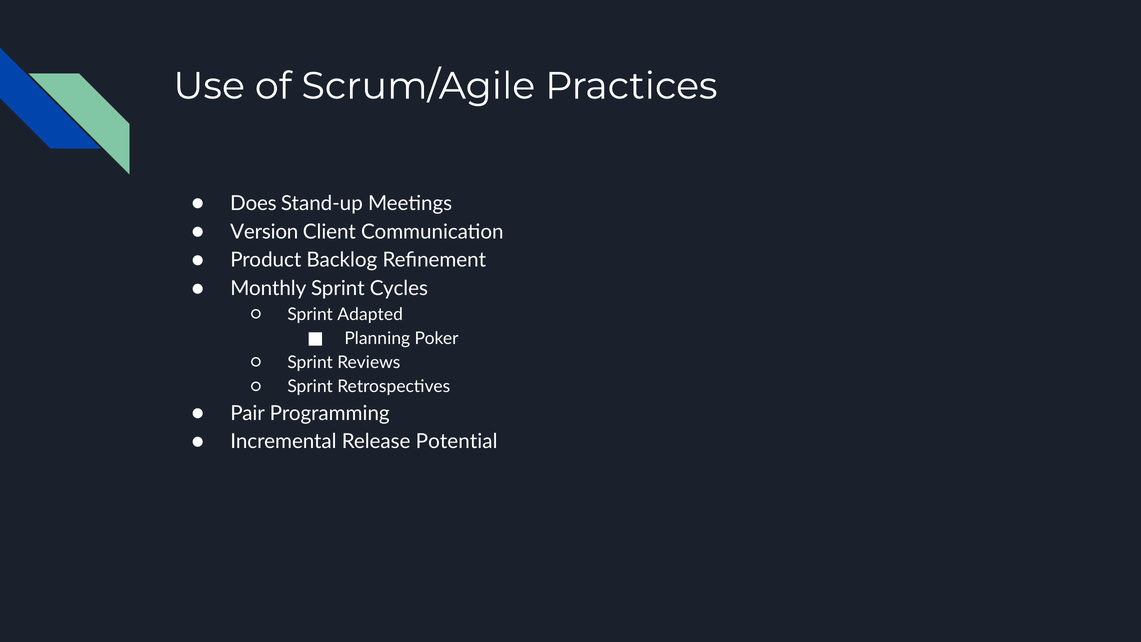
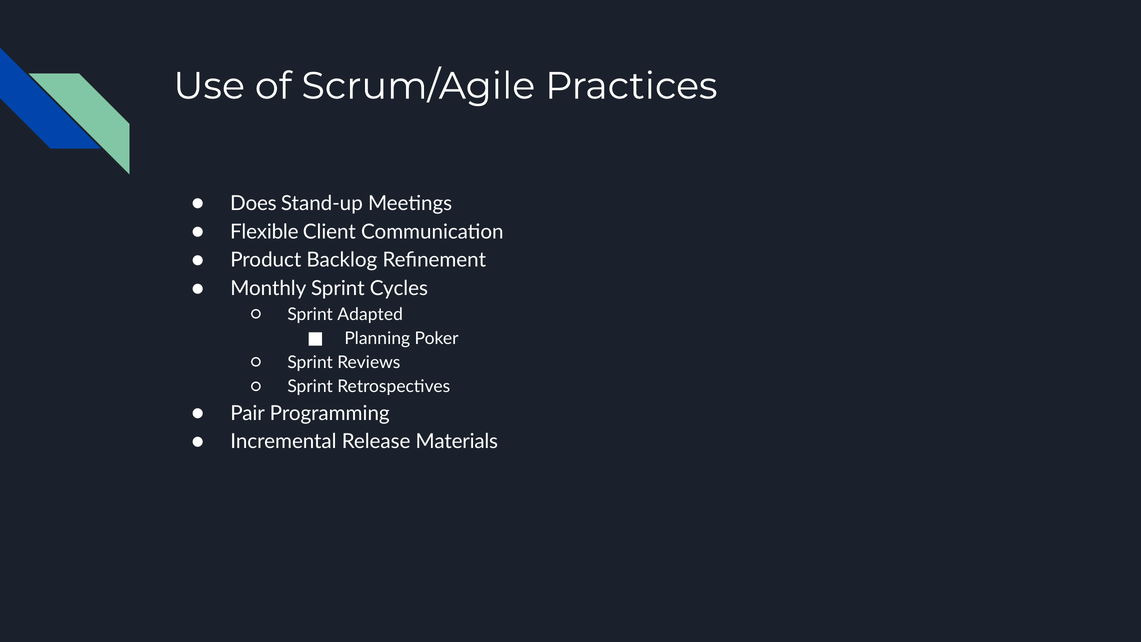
Version: Version -> Flexible (264, 232)
Potential: Potential -> Materials (457, 442)
